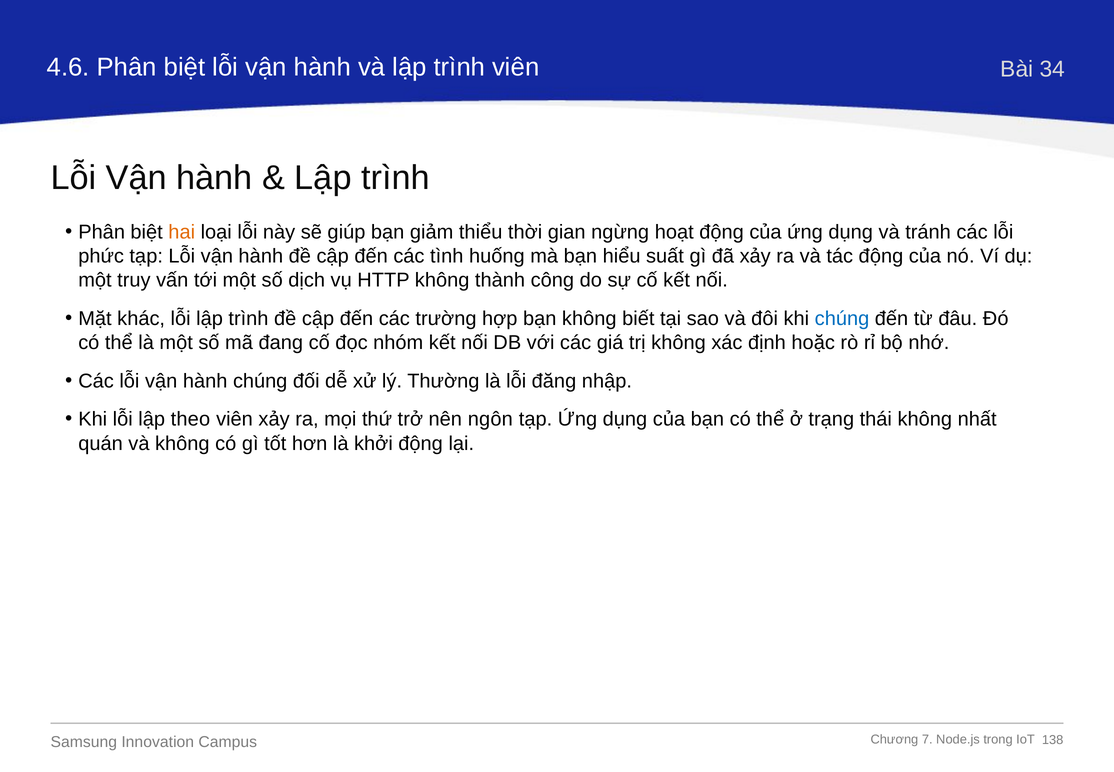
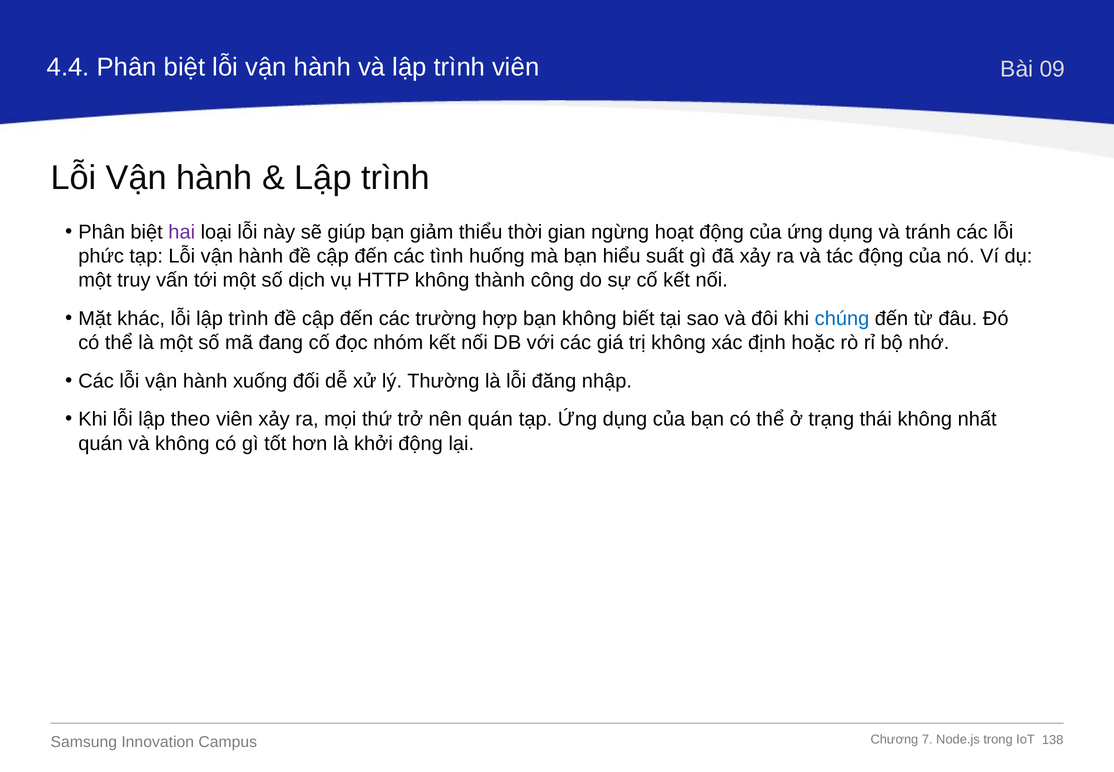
4.6: 4.6 -> 4.4 (68, 67)
34: 34 -> 09 (1052, 69)
hai colour: orange -> purple (182, 232)
hành chúng: chúng -> xuống (260, 381)
nên ngôn: ngôn -> quán (490, 419)
